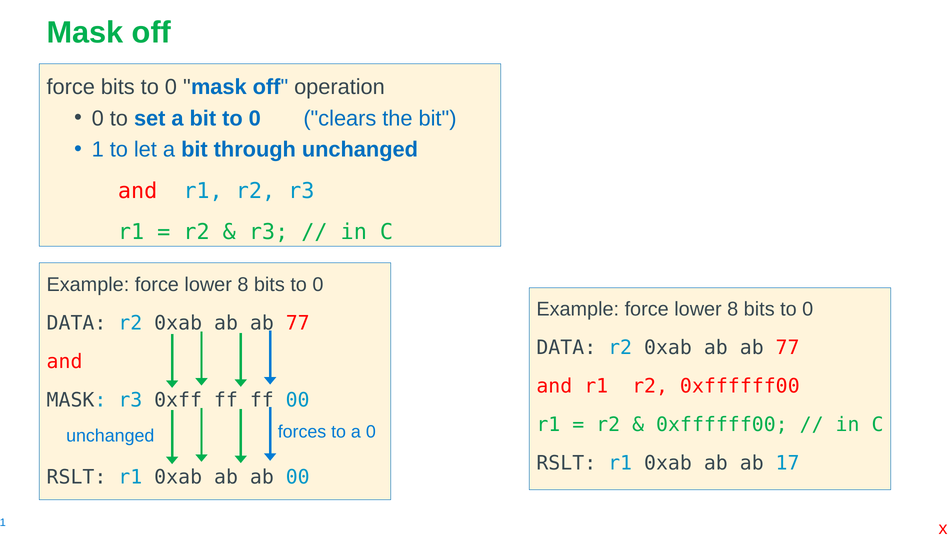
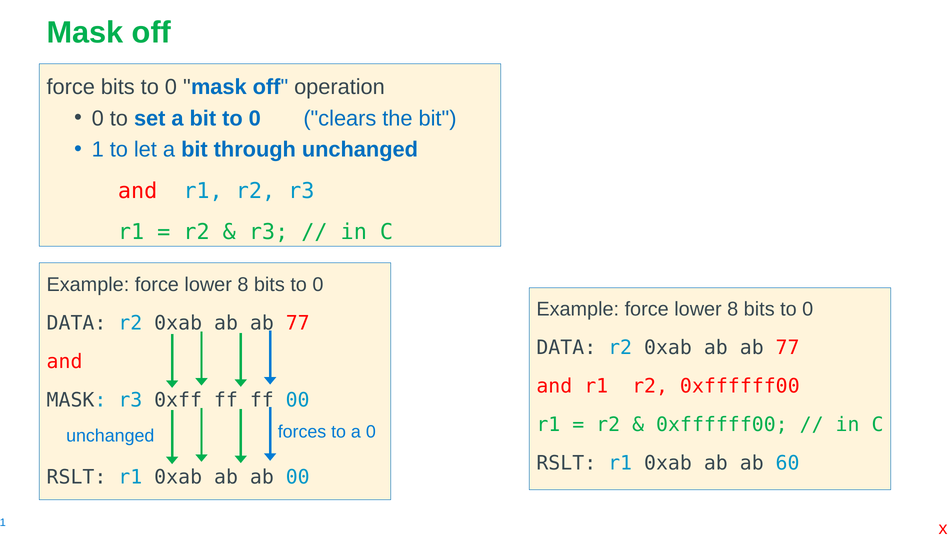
17: 17 -> 60 (788, 463)
